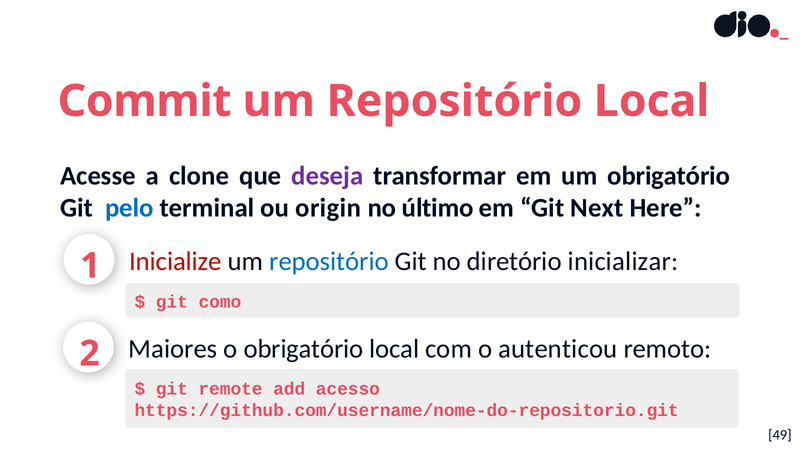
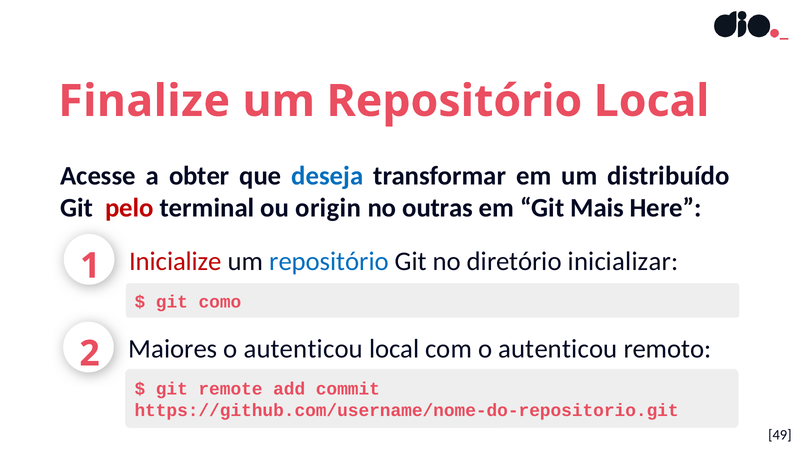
Commit: Commit -> Finalize (144, 101)
clone: clone -> obter (199, 176)
deseja colour: purple -> blue (327, 176)
um obrigatório: obrigatório -> distribuído (669, 176)
pelo colour: blue -> red (129, 208)
último: último -> outras (438, 208)
Next: Next -> Mais (597, 208)
obrigatório: obrigatório -> autenticou (303, 349)
acesso: acesso -> commit (348, 389)
